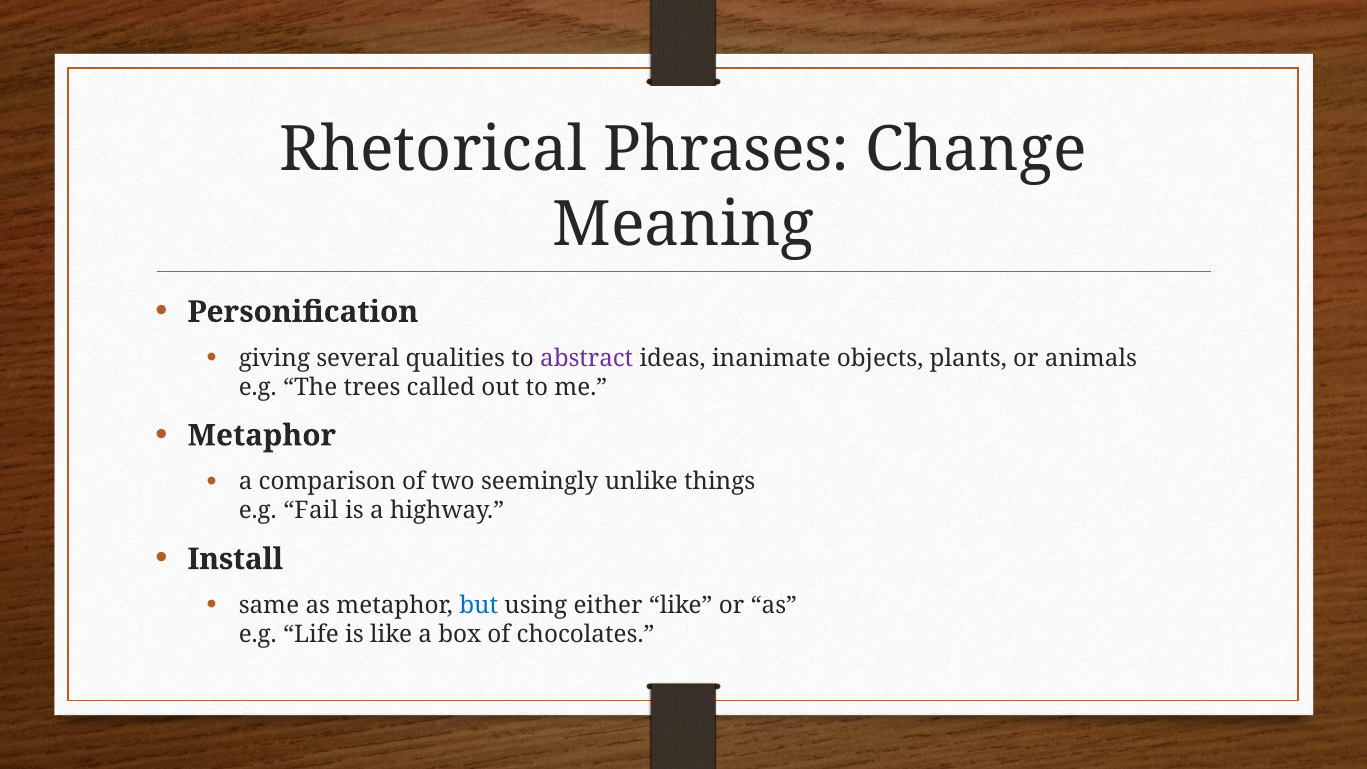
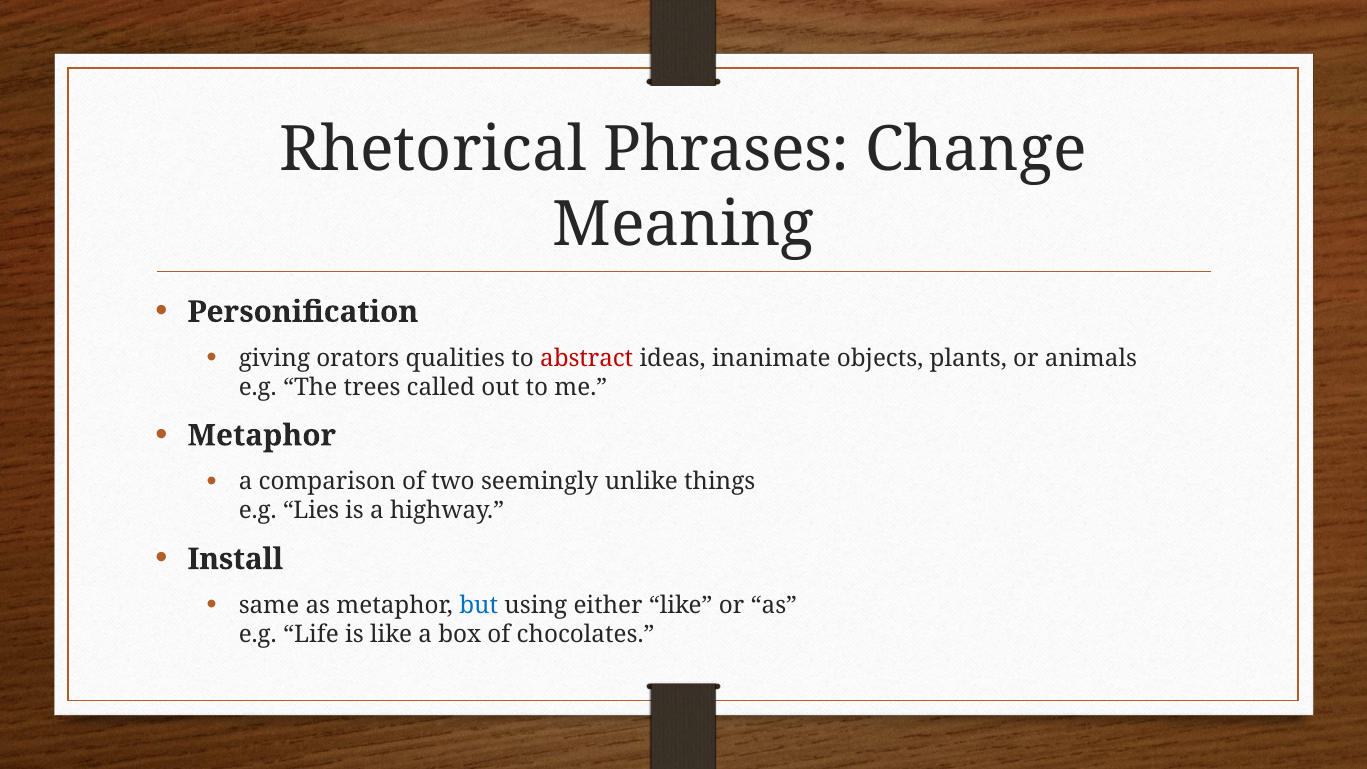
several: several -> orators (358, 358)
abstract colour: purple -> red (587, 358)
Fail: Fail -> Lies (311, 511)
